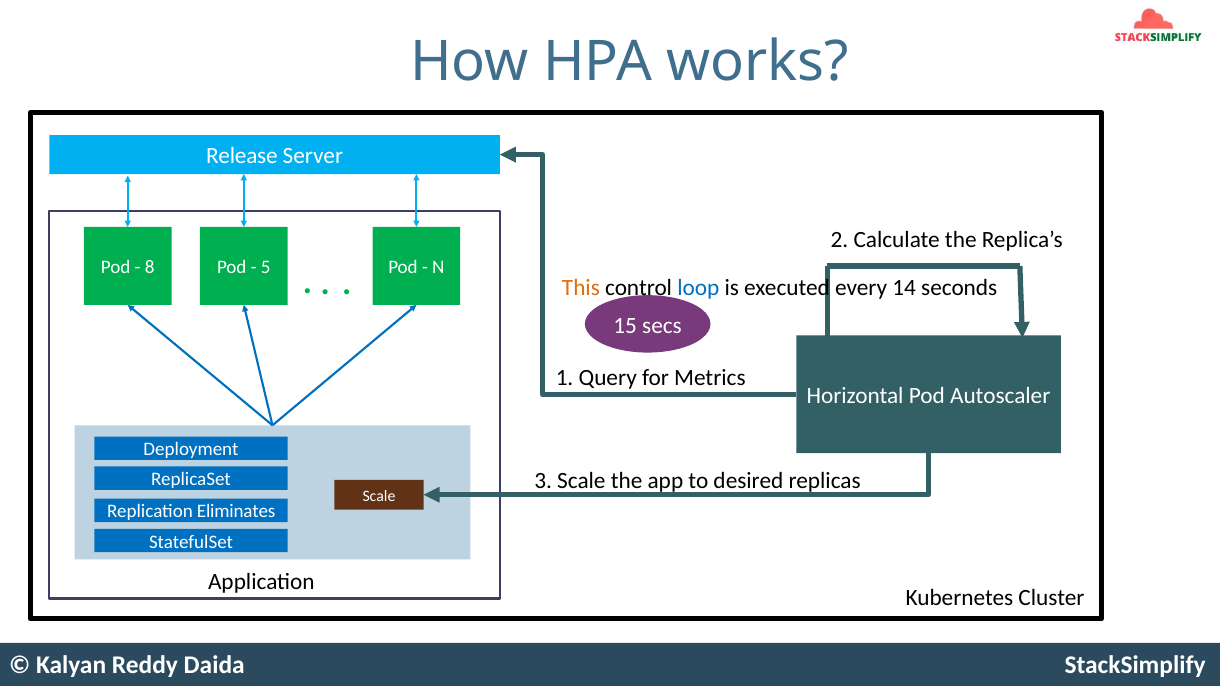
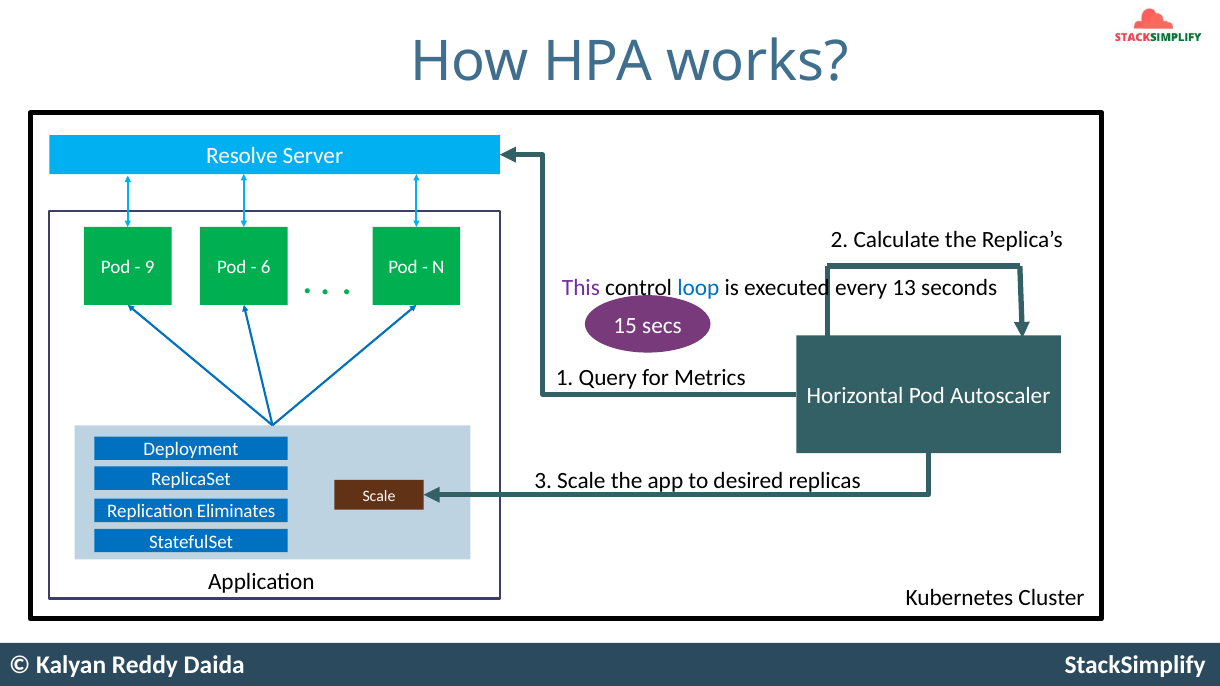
Release: Release -> Resolve (242, 156)
8: 8 -> 9 (150, 267)
5: 5 -> 6 (266, 267)
This colour: orange -> purple (581, 288)
14: 14 -> 13 (904, 288)
